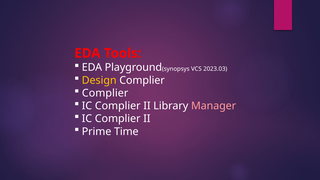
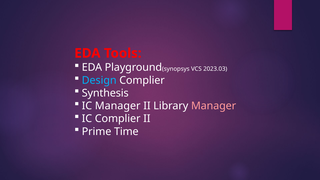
Design colour: yellow -> light blue (99, 80)
Complier: Complier -> Synthesis (105, 93)
Complier: Complier -> Manager (118, 106)
